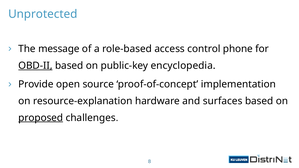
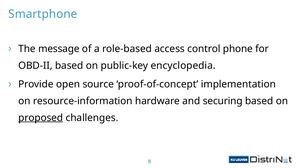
Unprotected: Unprotected -> Smartphone (43, 14)
OBD-II underline: present -> none (35, 66)
resource-explanation: resource-explanation -> resource-information (83, 101)
surfaces: surfaces -> securing (223, 101)
